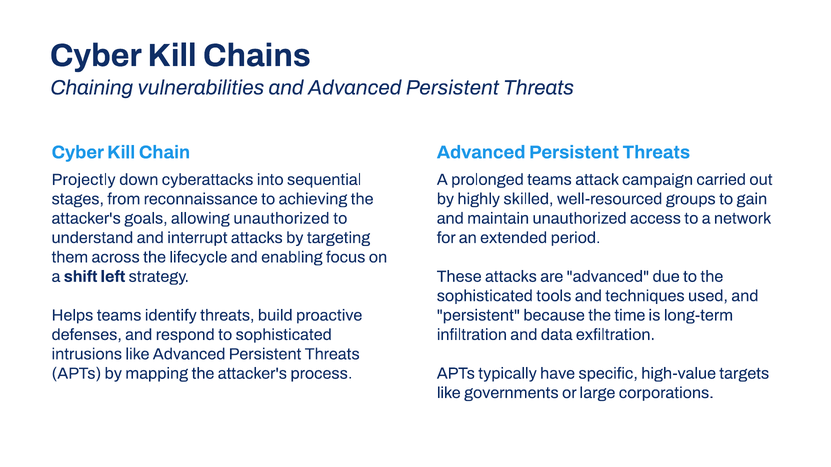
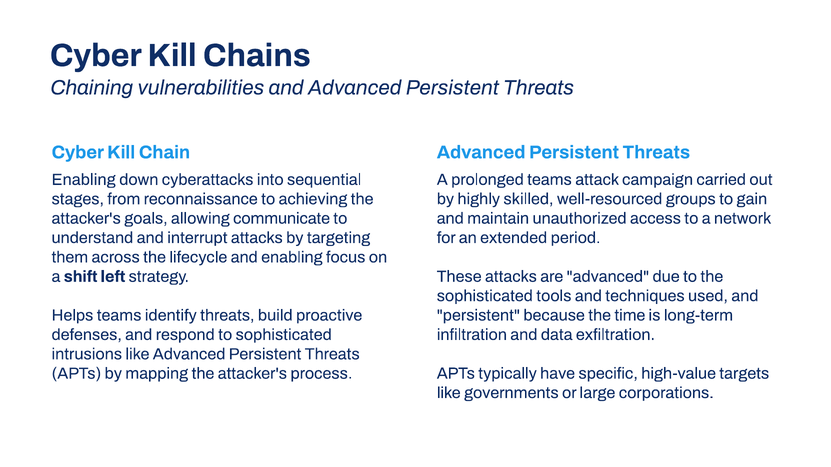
Projectly: Projectly -> Enabling (84, 180)
allowing unauthorized: unauthorized -> communicate (282, 219)
